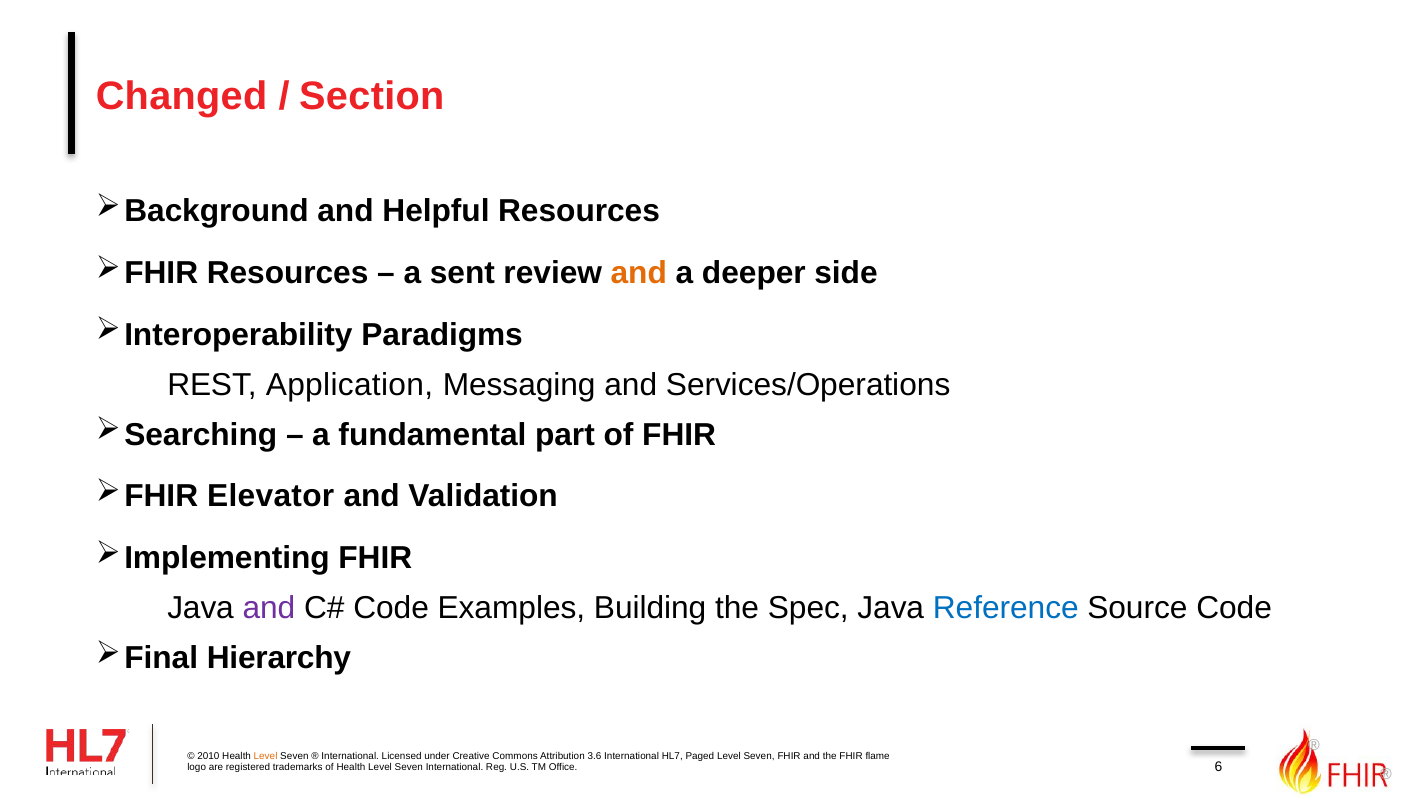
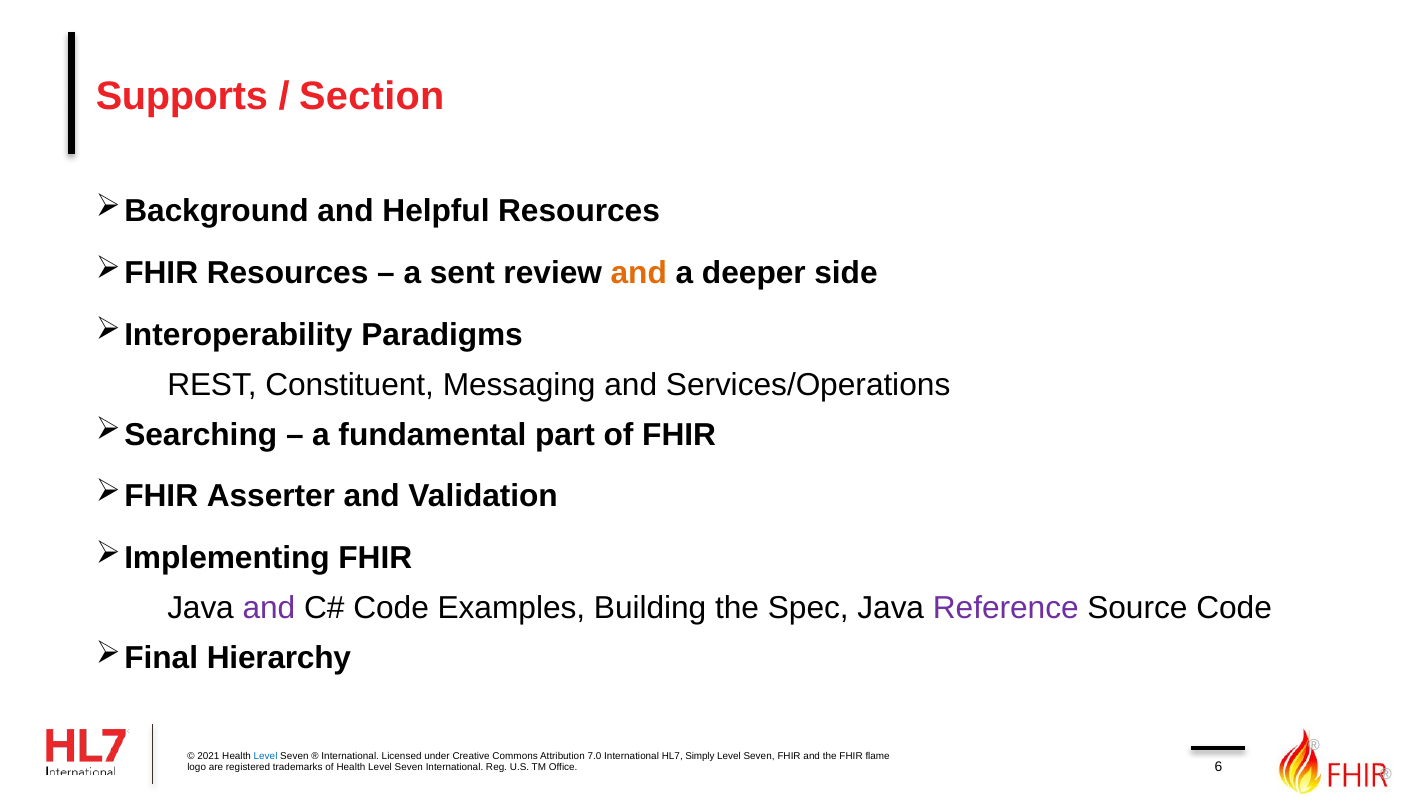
Changed: Changed -> Supports (182, 96)
Application: Application -> Constituent (350, 385)
Elevator: Elevator -> Asserter (271, 496)
Reference colour: blue -> purple (1006, 608)
2010: 2010 -> 2021 (208, 756)
Level colour: orange -> blue (266, 756)
3.6: 3.6 -> 7.0 (595, 756)
Paged: Paged -> Simply (700, 756)
